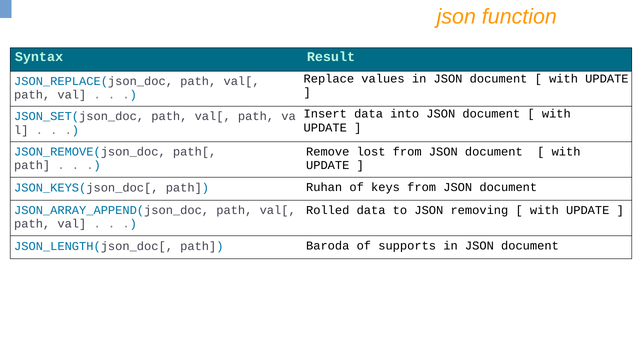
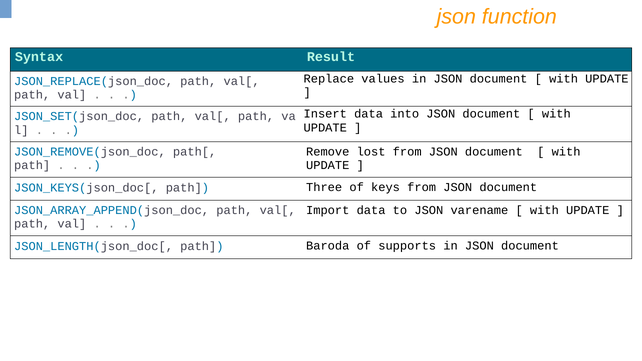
Ruhan: Ruhan -> Three (324, 187)
Rolled: Rolled -> Import (328, 210)
removing: removing -> varename (479, 210)
